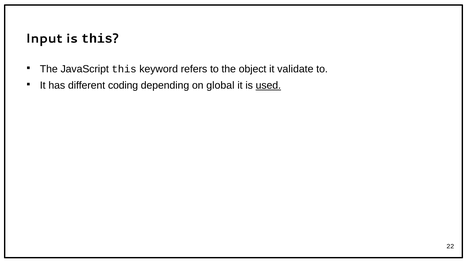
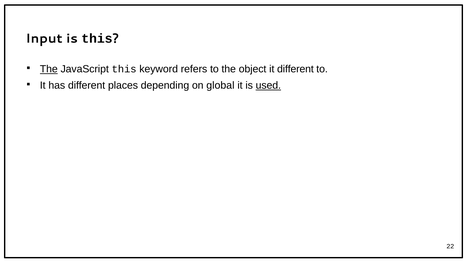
The underline: none -> present (49, 69)
it validate: validate -> different (295, 69)
coding: coding -> places (123, 85)
